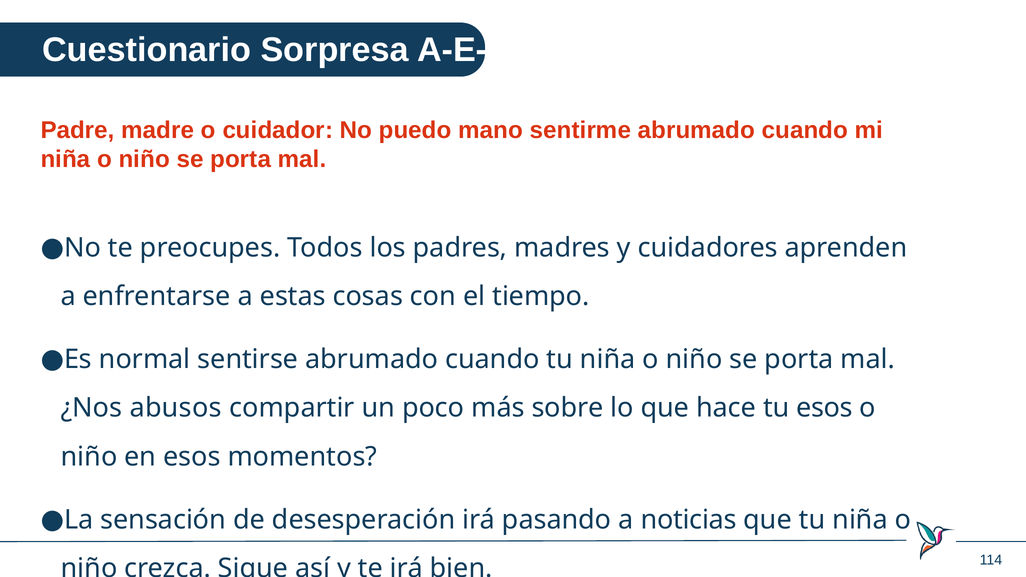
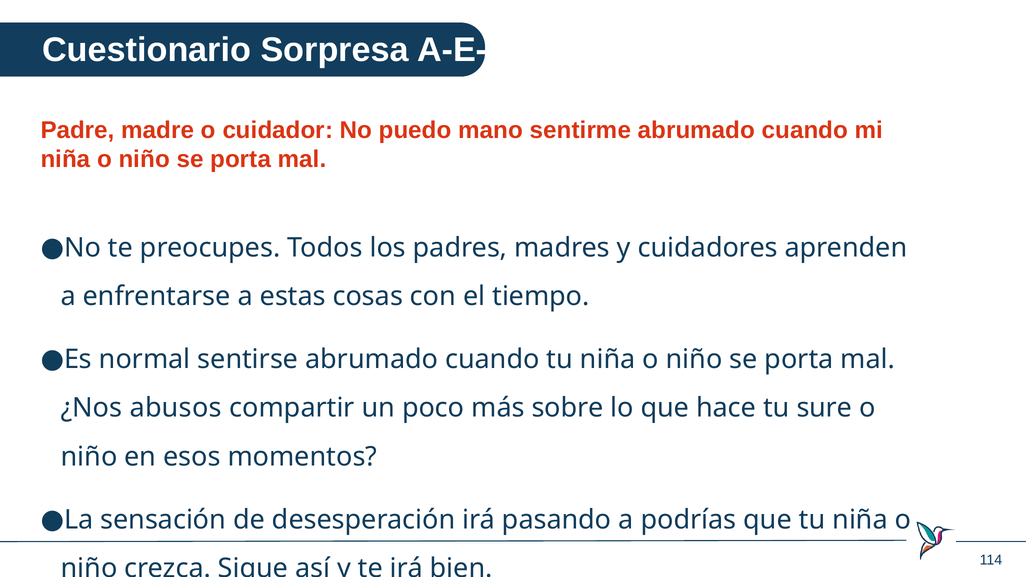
tu esos: esos -> sure (824, 408)
noticias: noticias -> podrías (689, 520)
